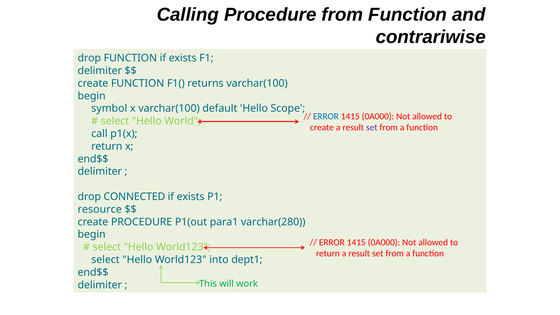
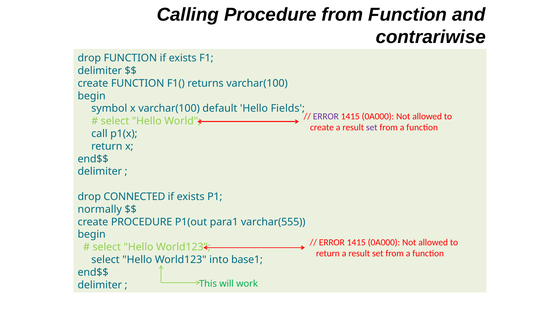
Scope: Scope -> Fields (288, 108)
ERROR colour: blue -> purple (326, 116)
resource: resource -> normally (100, 209)
varchar(280: varchar(280 -> varchar(555 (273, 222)
dept1: dept1 -> base1 (247, 260)
